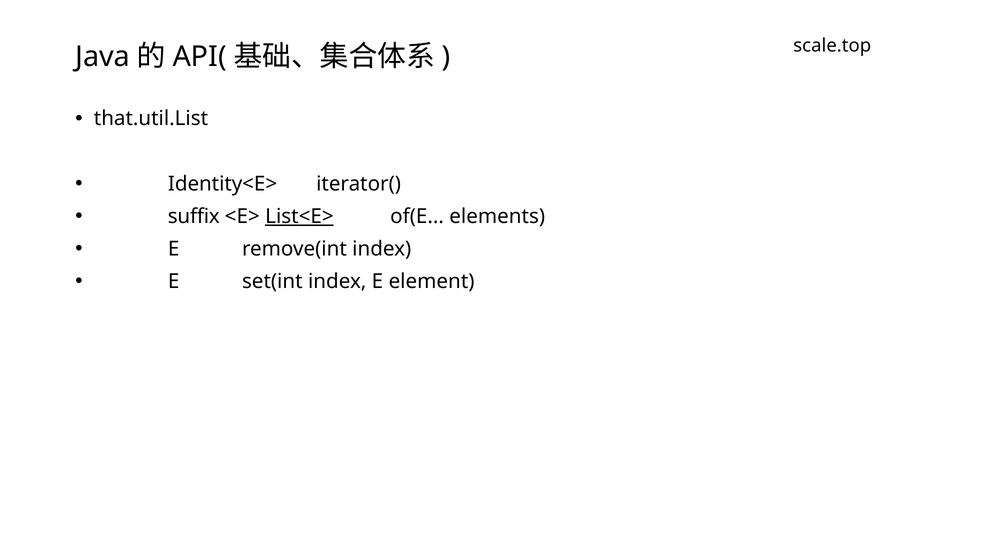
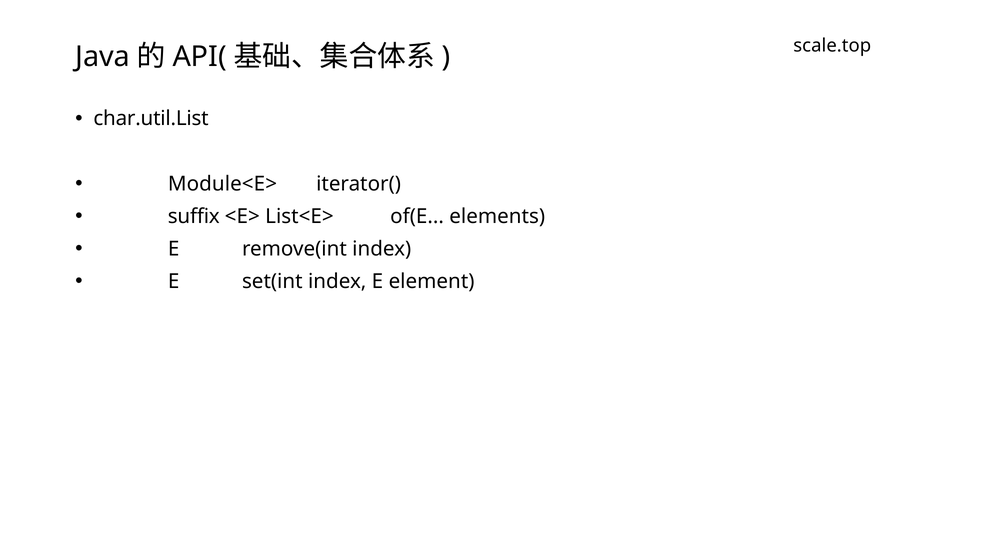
that.util.List: that.util.List -> char.util.List (151, 119)
Identity<E>: Identity<E> -> Module<E> (222, 184)
List<E> underline: present -> none (299, 216)
